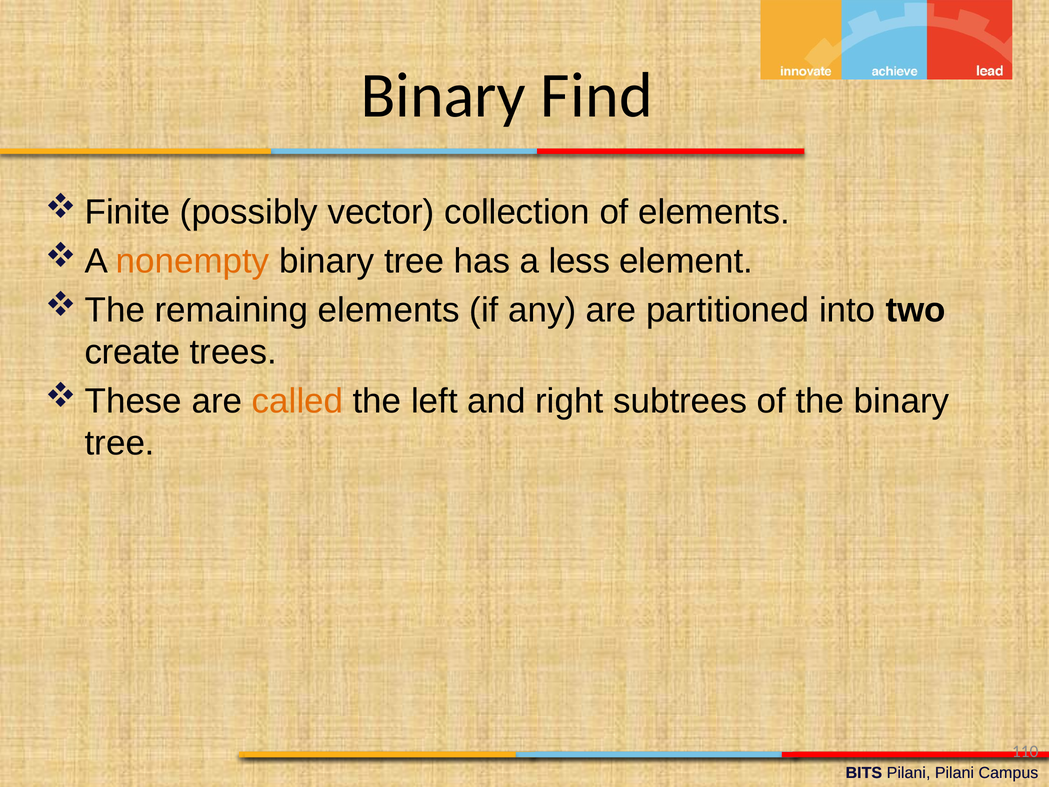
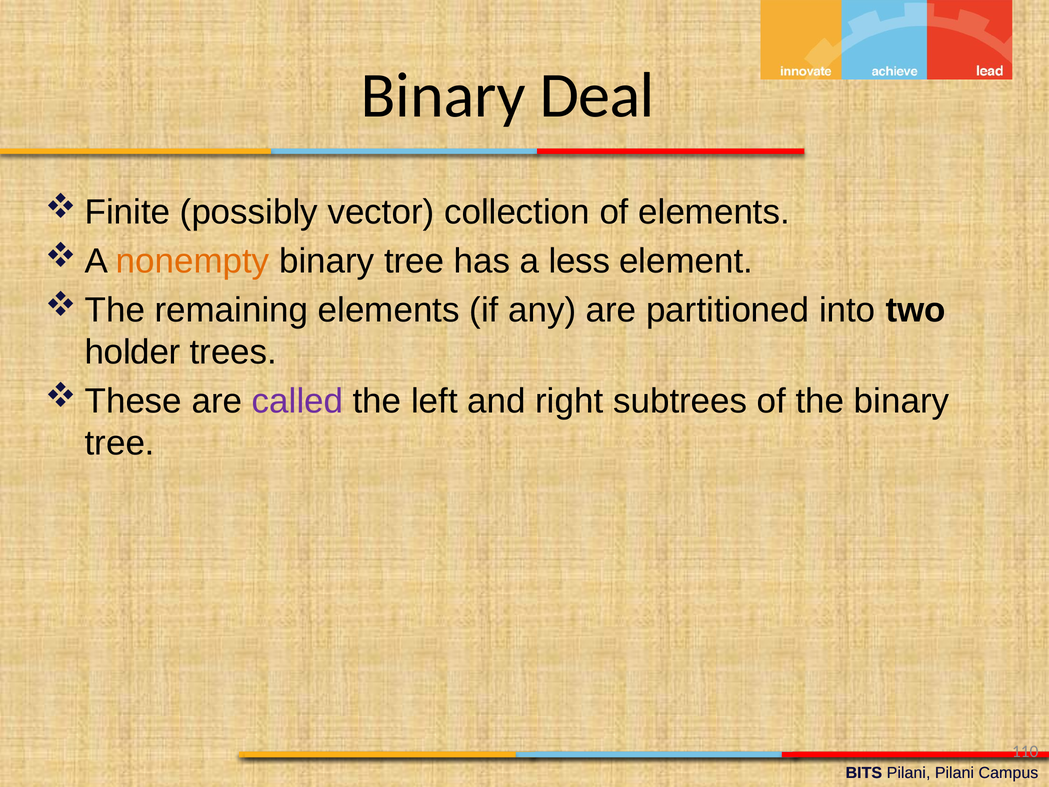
Find: Find -> Deal (597, 96)
create: create -> holder (133, 352)
called colour: orange -> purple (298, 401)
